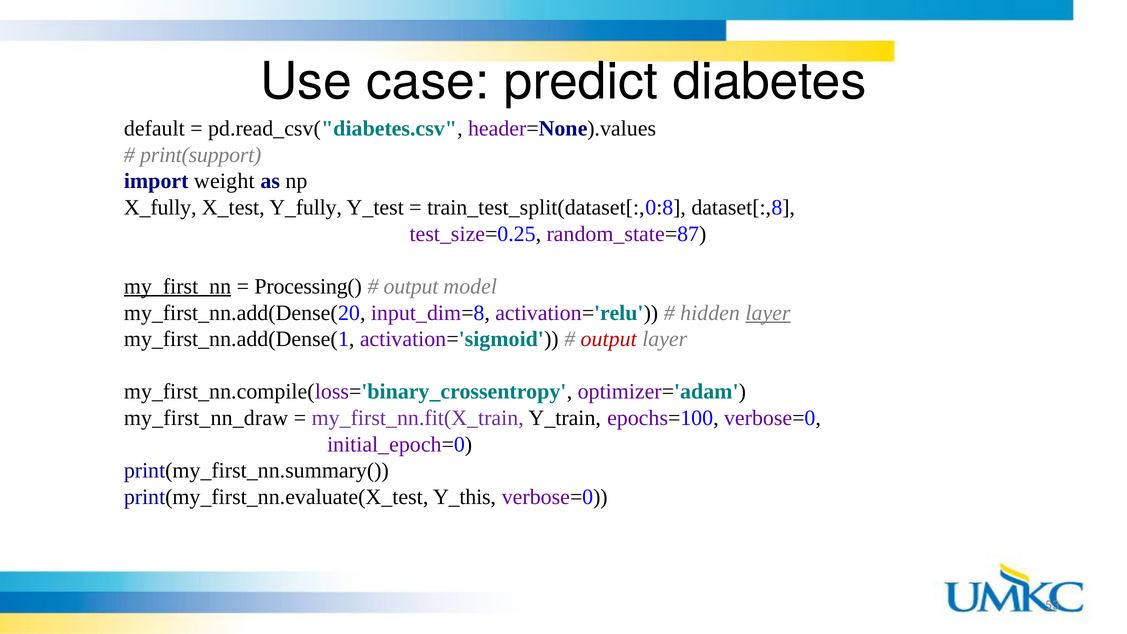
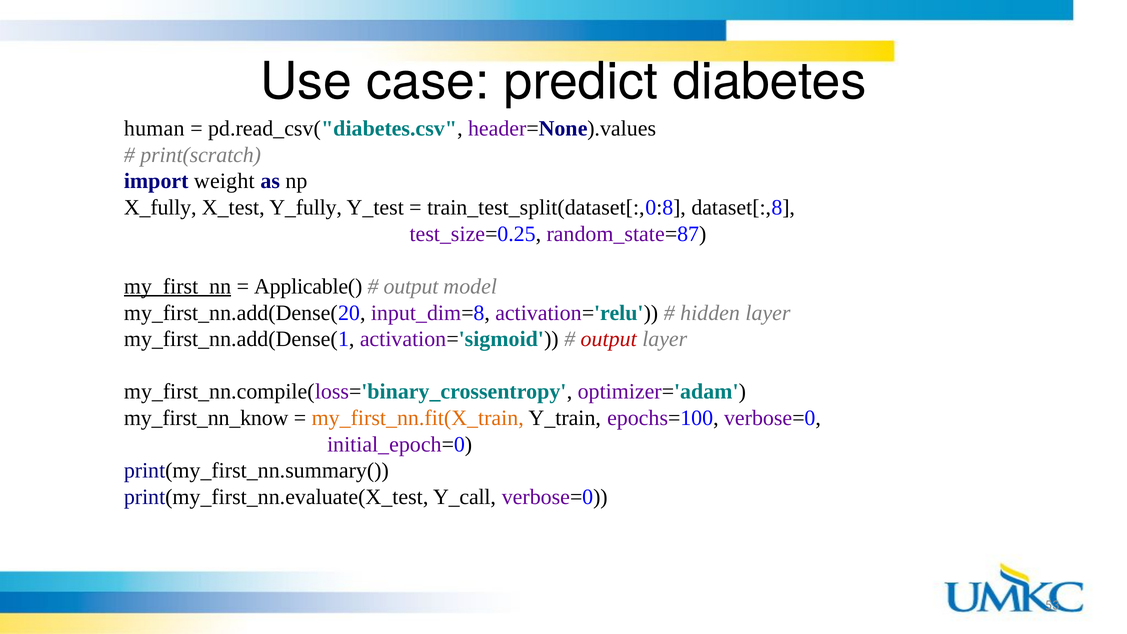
default: default -> human (154, 129)
print(support: print(support -> print(scratch (201, 155)
Processing(: Processing( -> Applicable( (308, 286)
layer underline: present -> none (768, 313)
my_first_nn_draw: my_first_nn_draw -> my_first_nn_know (206, 418)
my_first_nn.fit(X_train colour: purple -> orange (418, 418)
Y_this: Y_this -> Y_call (464, 497)
